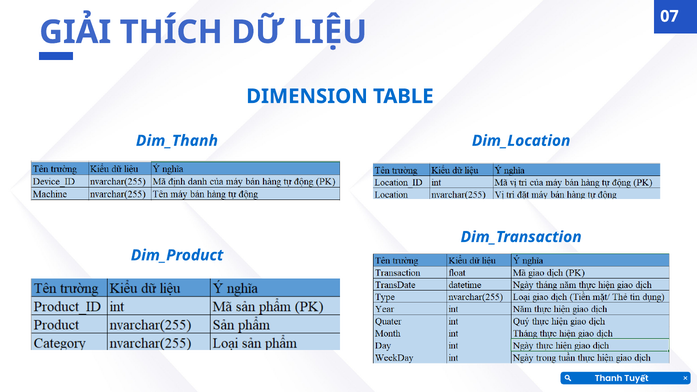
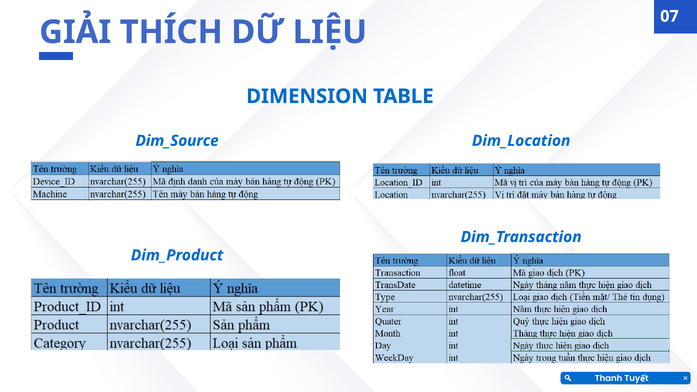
Dim_Thanh: Dim_Thanh -> Dim_Source (177, 141)
